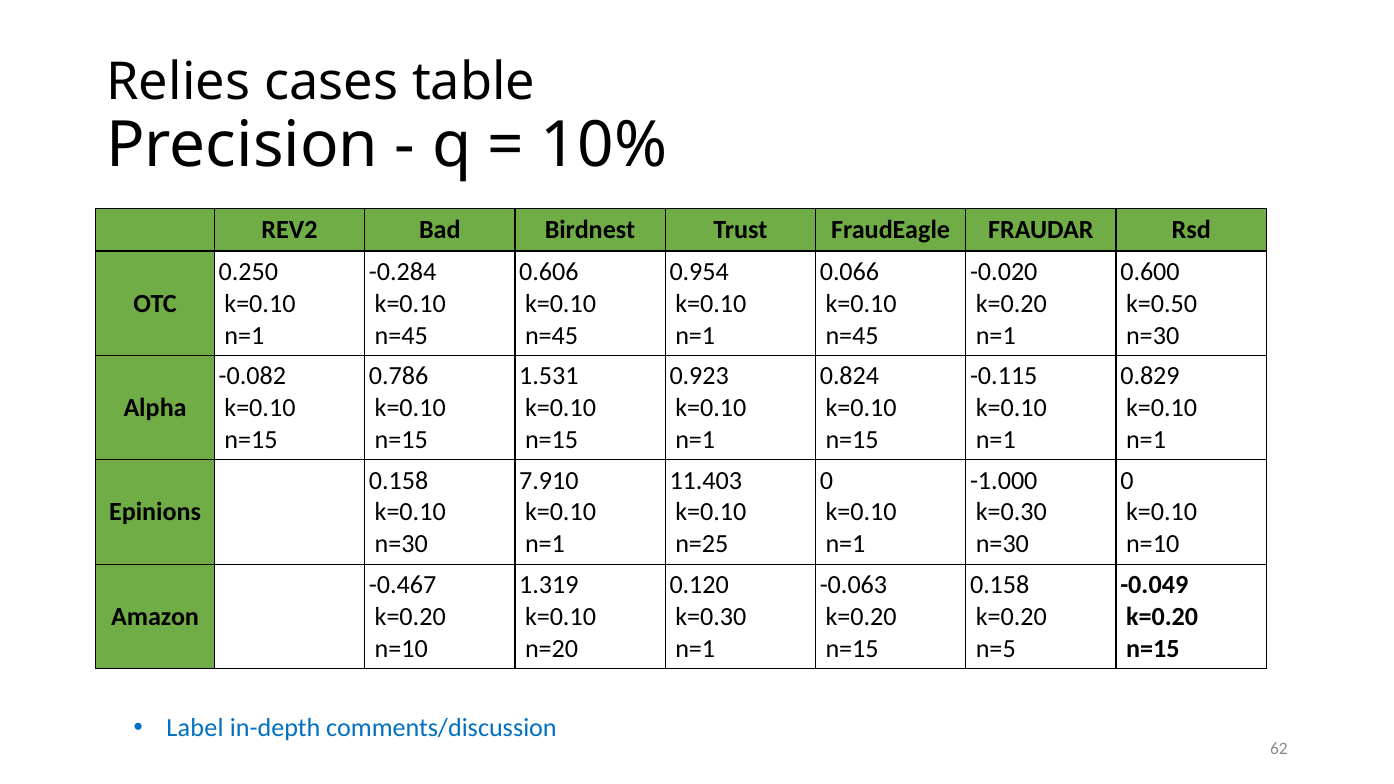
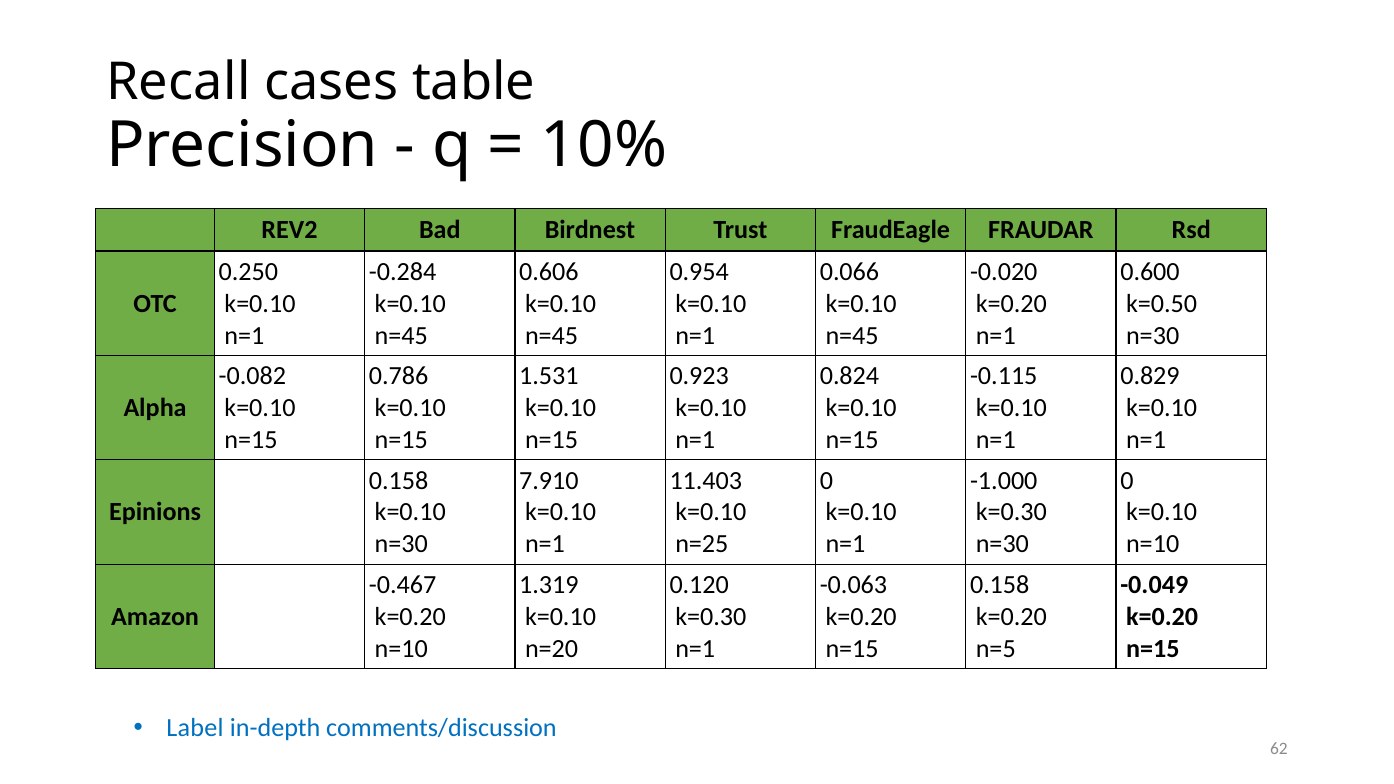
Relies: Relies -> Recall (178, 83)
